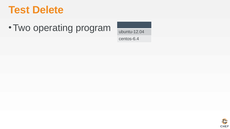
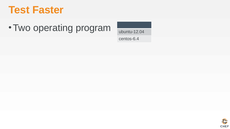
Delete: Delete -> Faster (48, 10)
